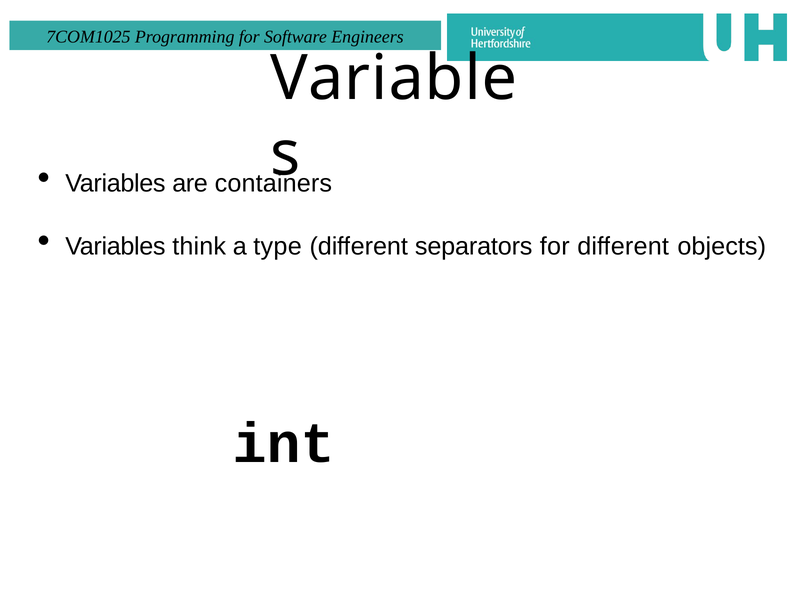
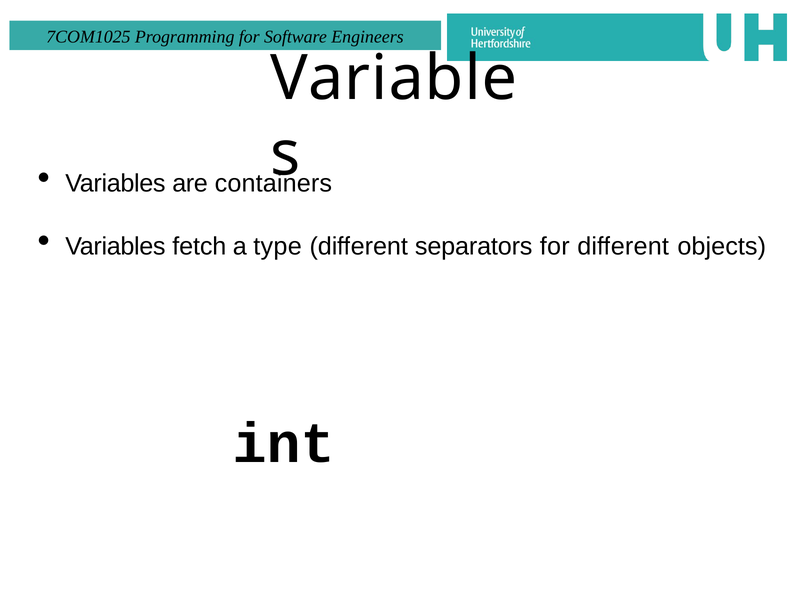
think: think -> fetch (199, 247)
